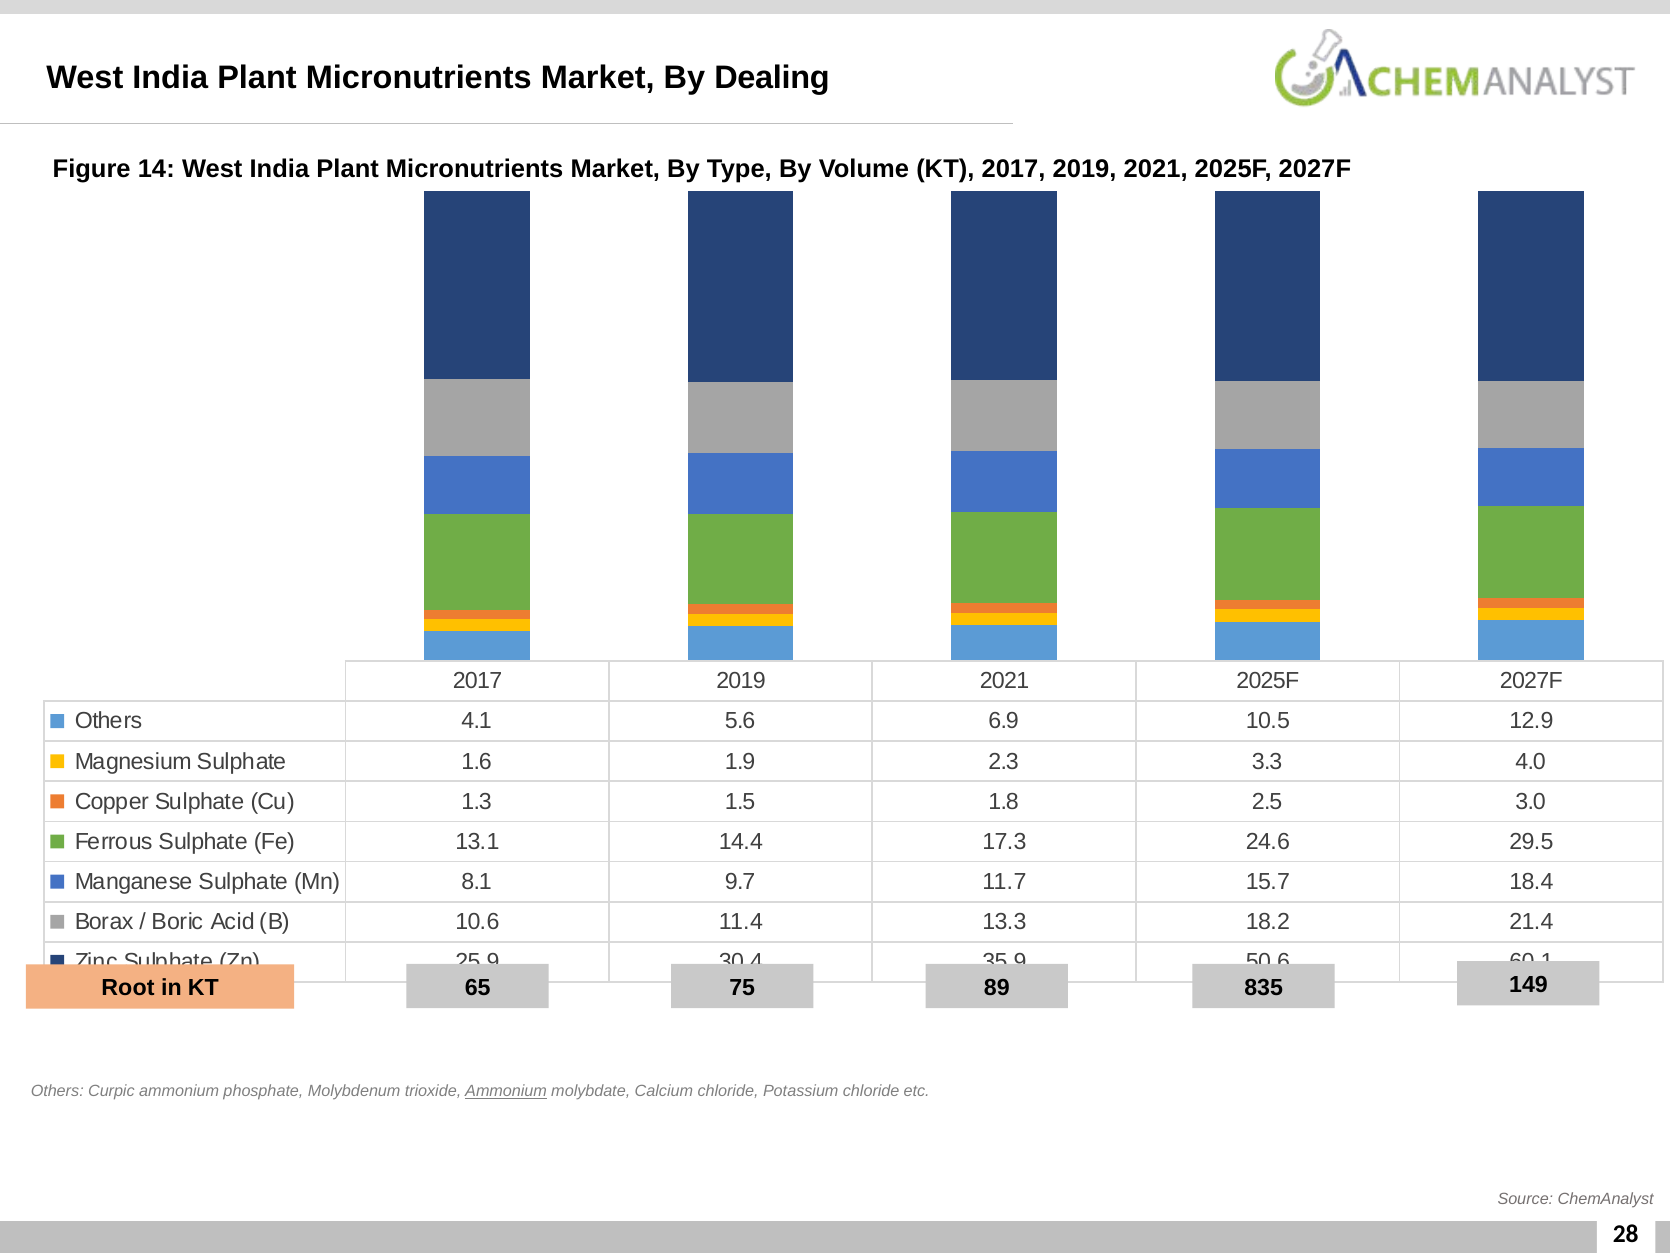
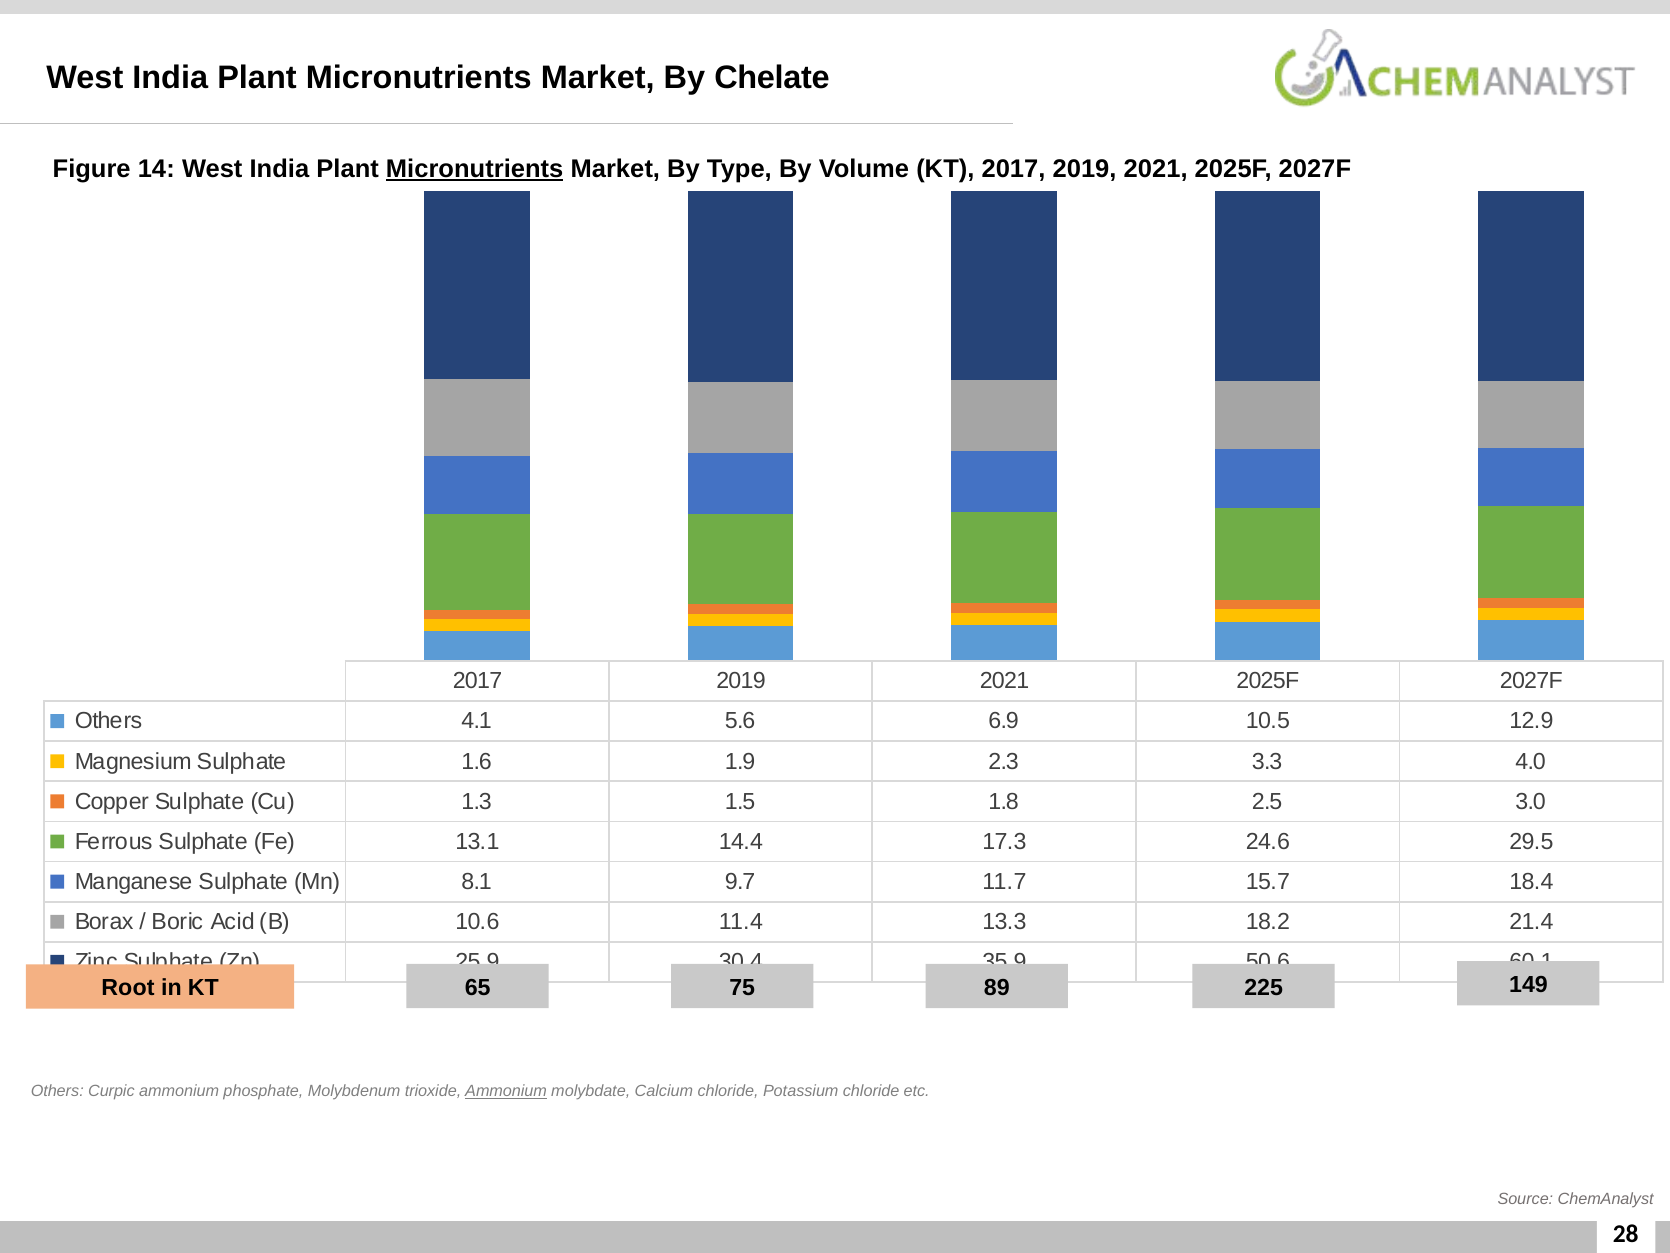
Dealing: Dealing -> Chelate (772, 78)
Micronutrients underline: none -> present (475, 169)
835: 835 -> 225 (1264, 987)
